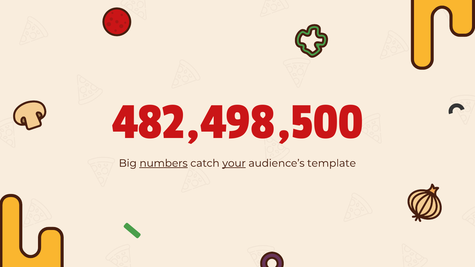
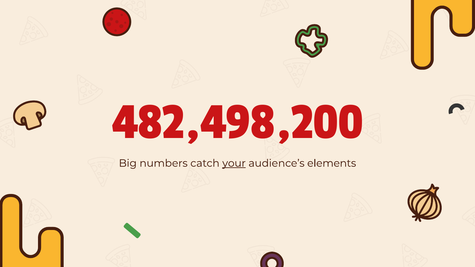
482,498,500: 482,498,500 -> 482,498,200 (237, 121)
numbers underline: present -> none (164, 163)
template: template -> elements (332, 163)
